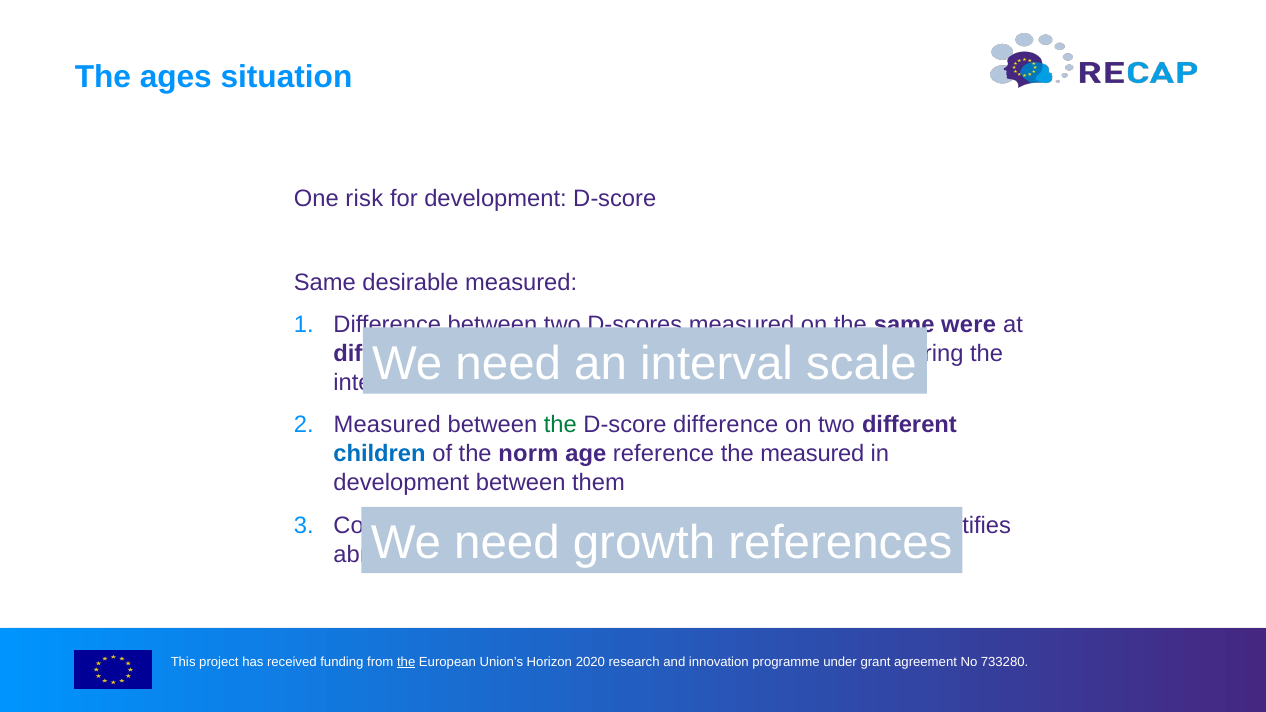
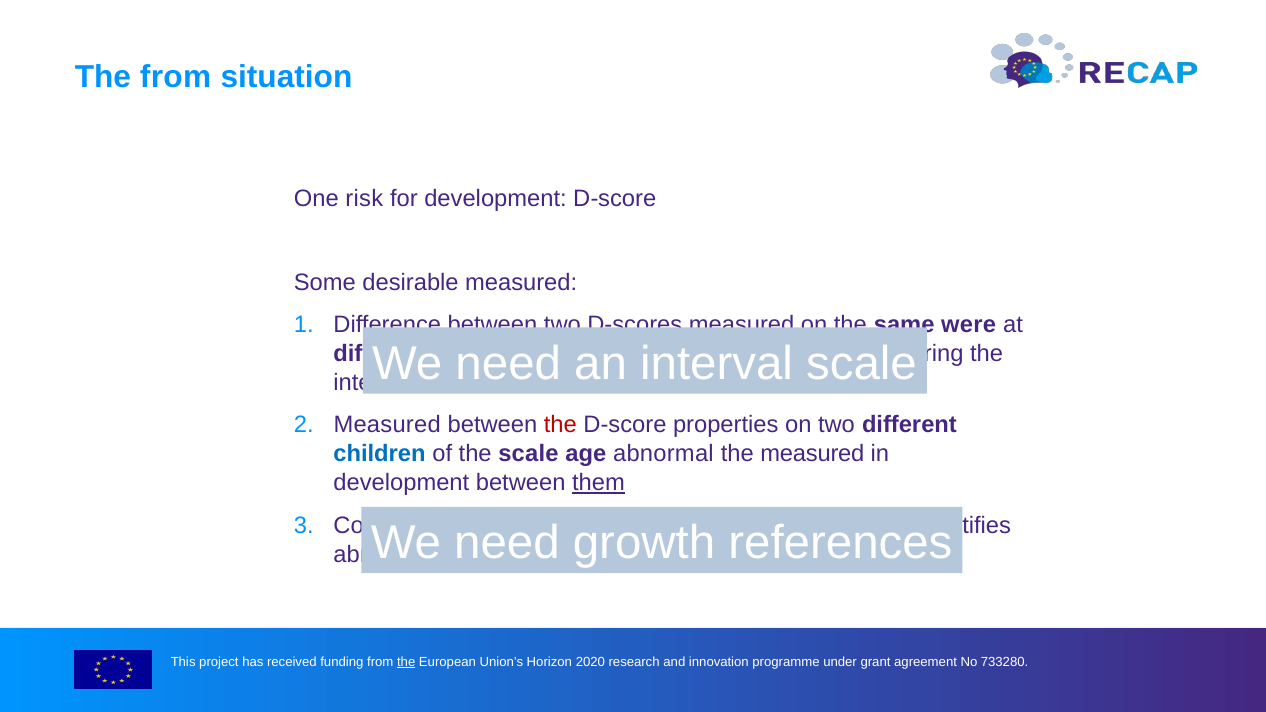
The ages: ages -> from (176, 77)
Same: Same -> Some (325, 283)
the colour: green -> red (560, 425)
D-score difference: difference -> properties (726, 425)
the norm: norm -> scale (528, 454)
age reference: reference -> abnormal (663, 454)
them underline: none -> present (598, 483)
